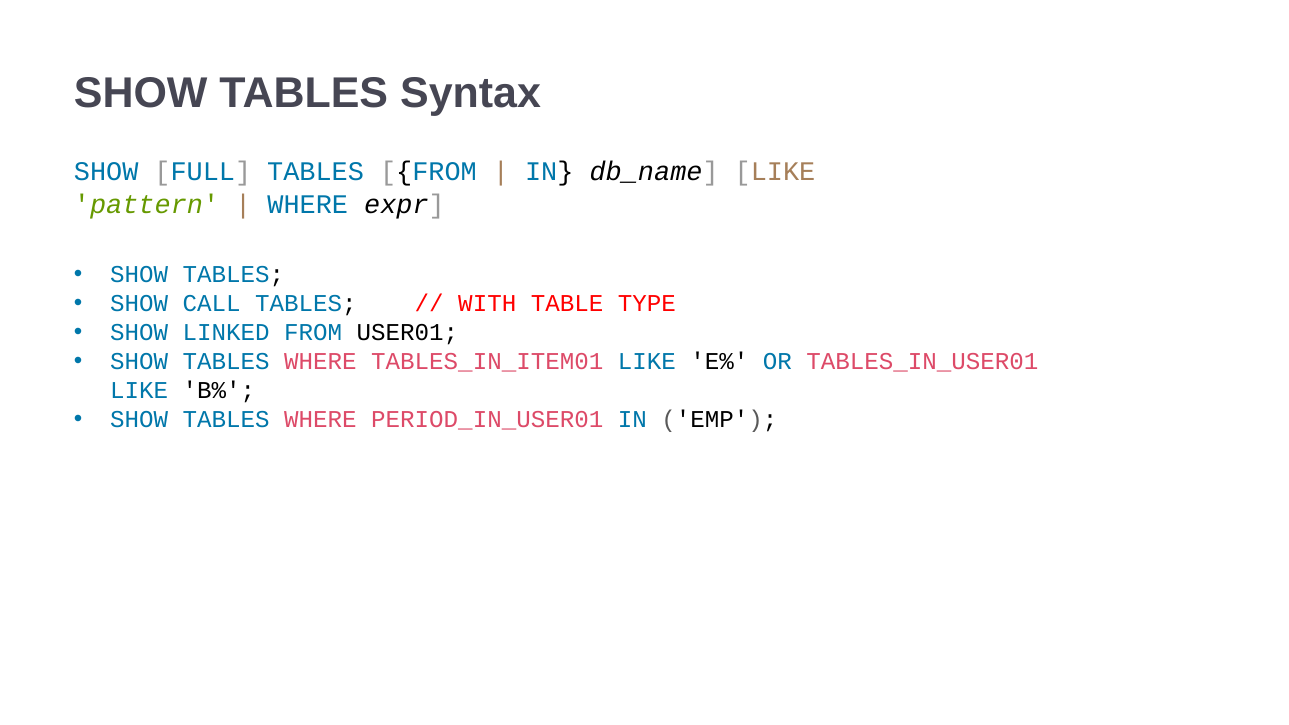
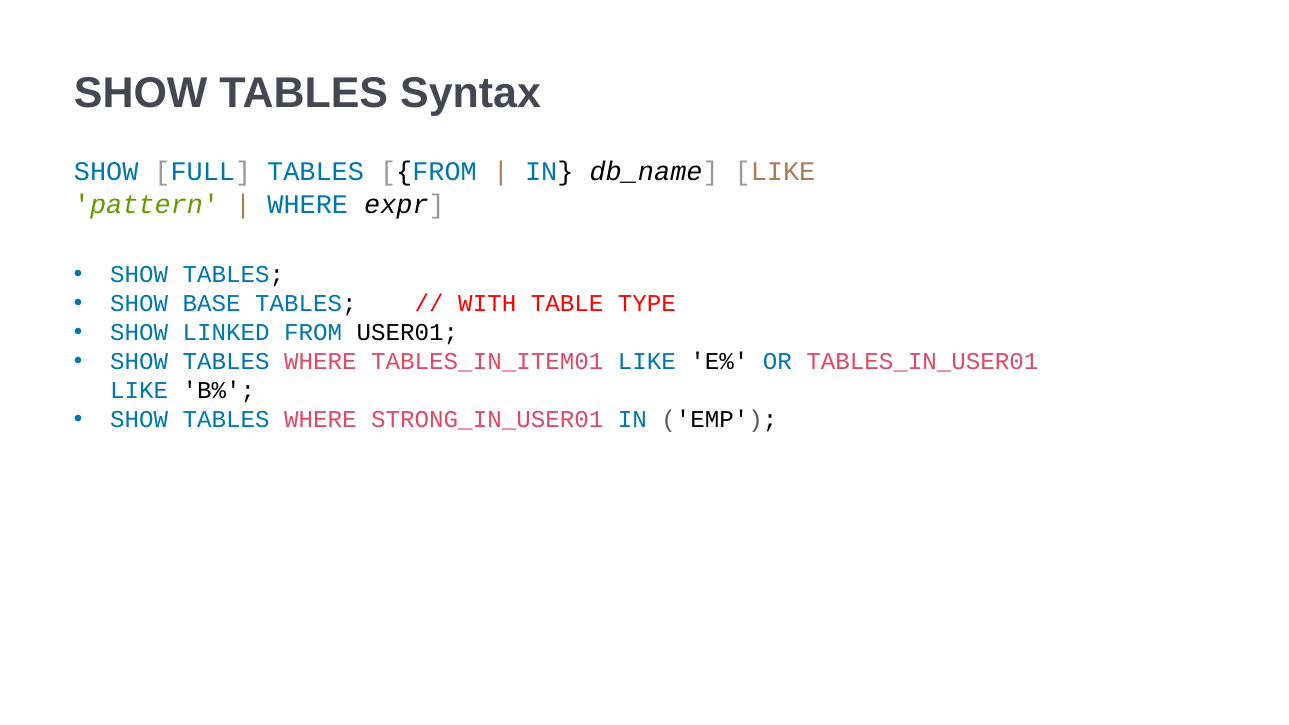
CALL: CALL -> BASE (212, 304)
PERIOD_IN_USER01: PERIOD_IN_USER01 -> STRONG_IN_USER01 (487, 420)
